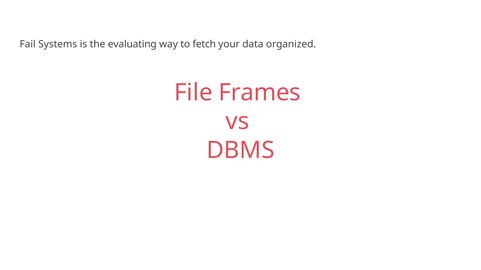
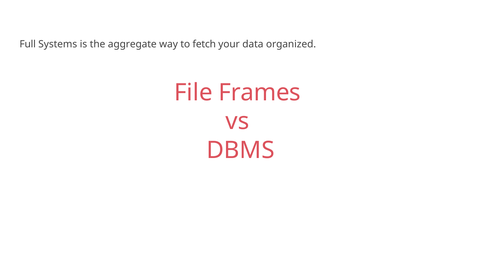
Fail: Fail -> Full (28, 44)
evaluating: evaluating -> aggregate (132, 44)
